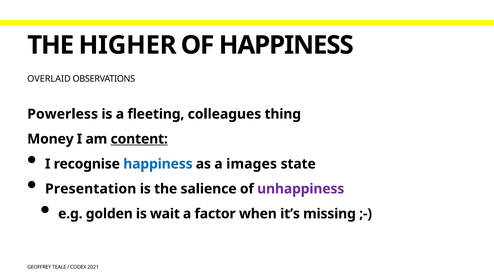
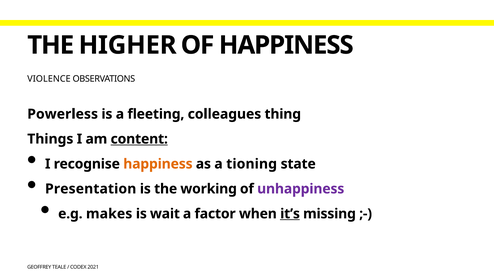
OVERLAID: OVERLAID -> VIOLENCE (49, 79)
Money: Money -> Things (50, 139)
happiness colour: blue -> orange (158, 164)
images: images -> tioning (252, 164)
salience: salience -> working (209, 189)
golden: golden -> makes (109, 214)
it’s underline: none -> present (290, 214)
